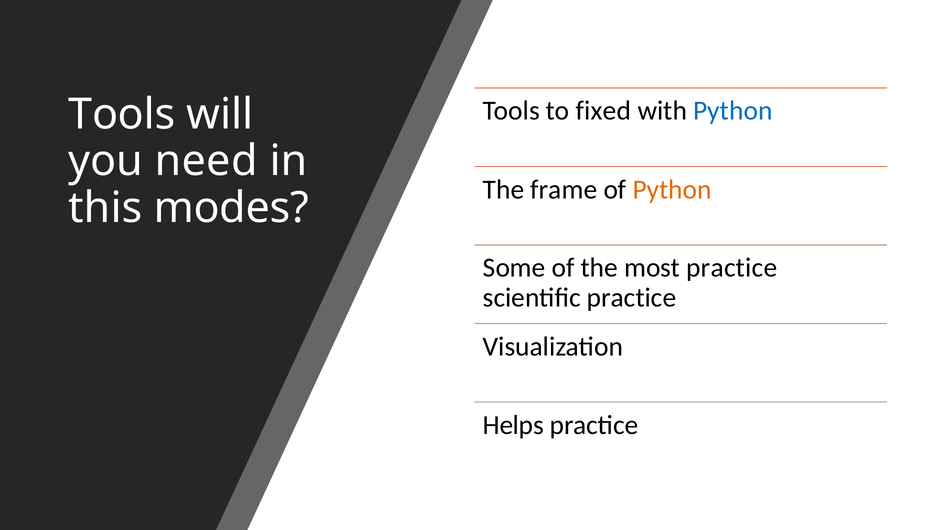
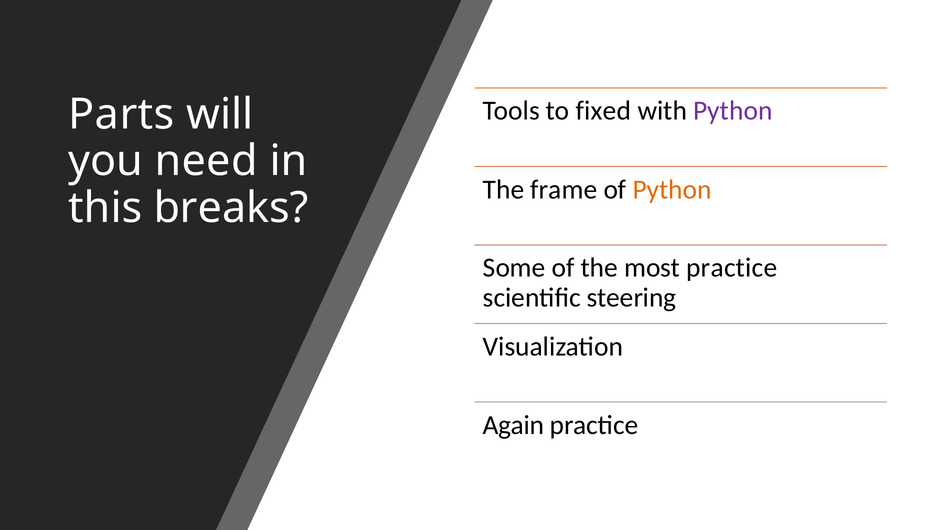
Python colour: blue -> purple (733, 111)
Tools: Tools -> Parts (121, 115)
modes: modes -> breaks (231, 208)
scientific practice: practice -> steering (632, 298)
Helps: Helps -> Again (513, 425)
